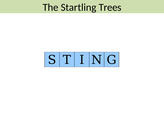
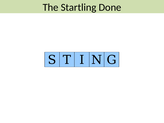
Trees: Trees -> Done (110, 7)
